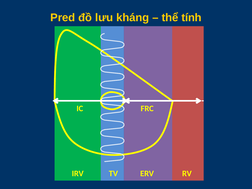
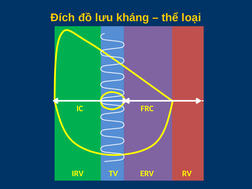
Pred: Pred -> Đích (63, 18)
tính: tính -> loại (191, 18)
